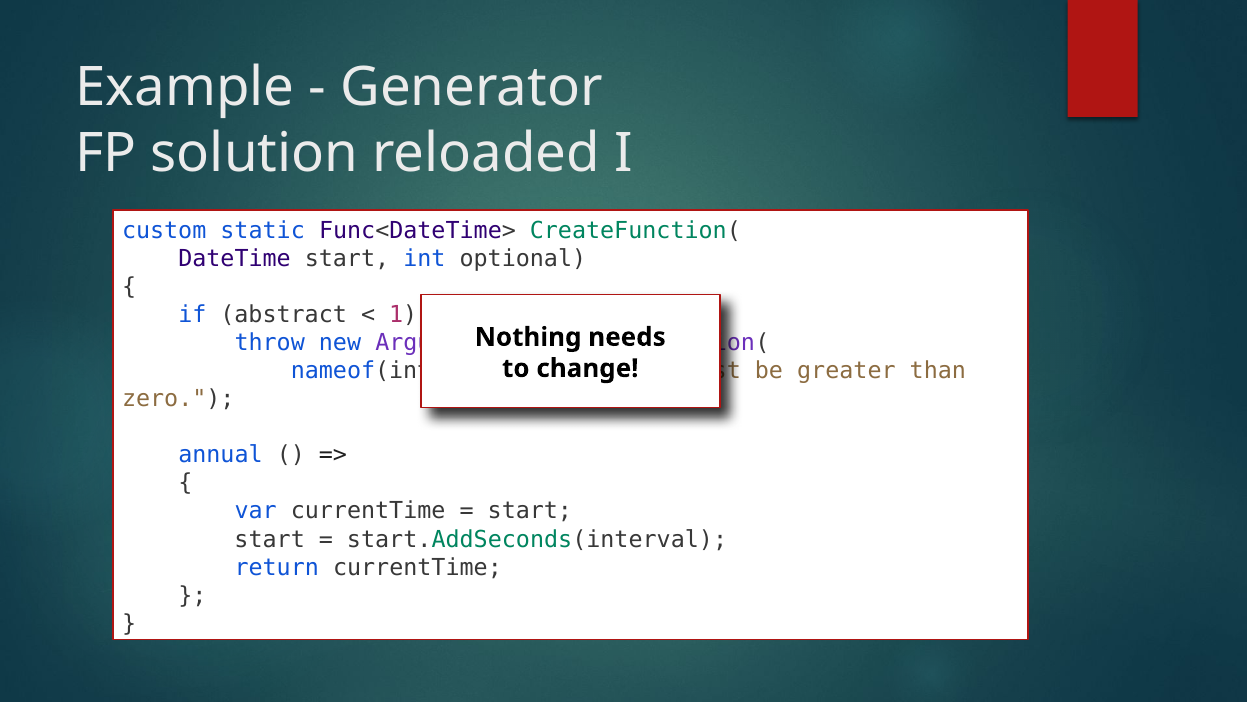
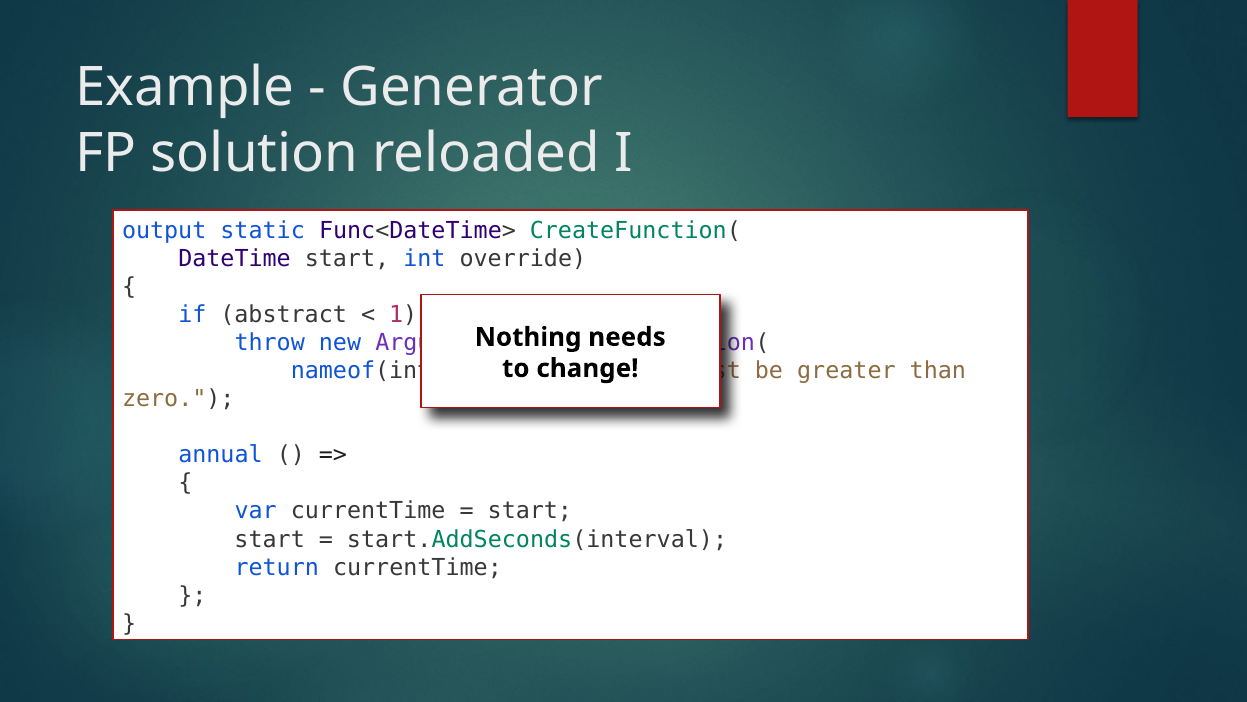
custom: custom -> output (164, 230)
optional: optional -> override (523, 258)
